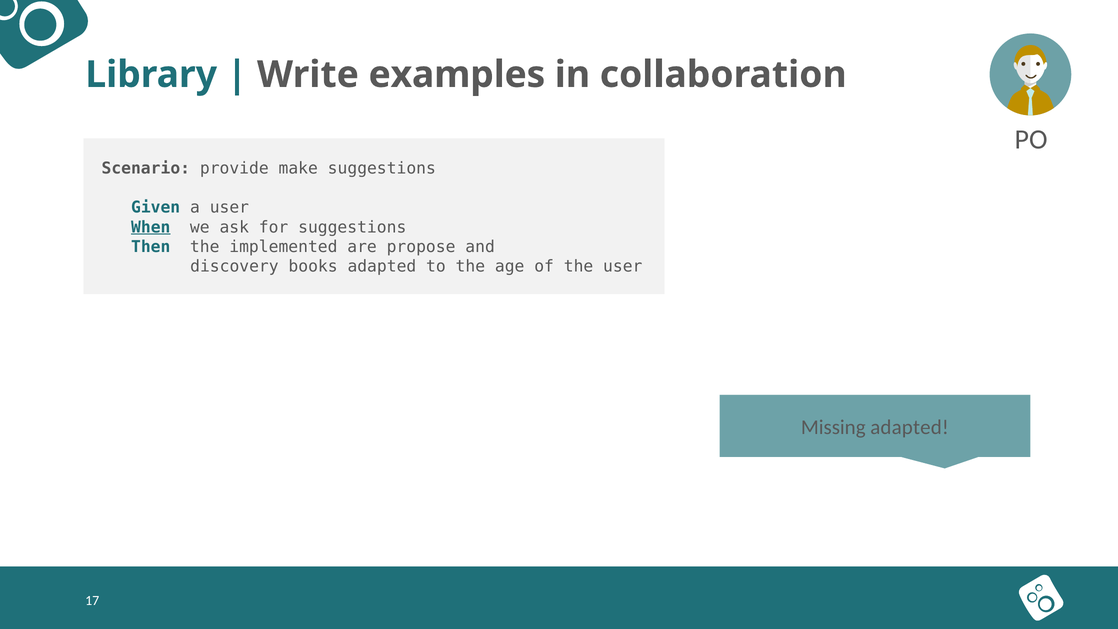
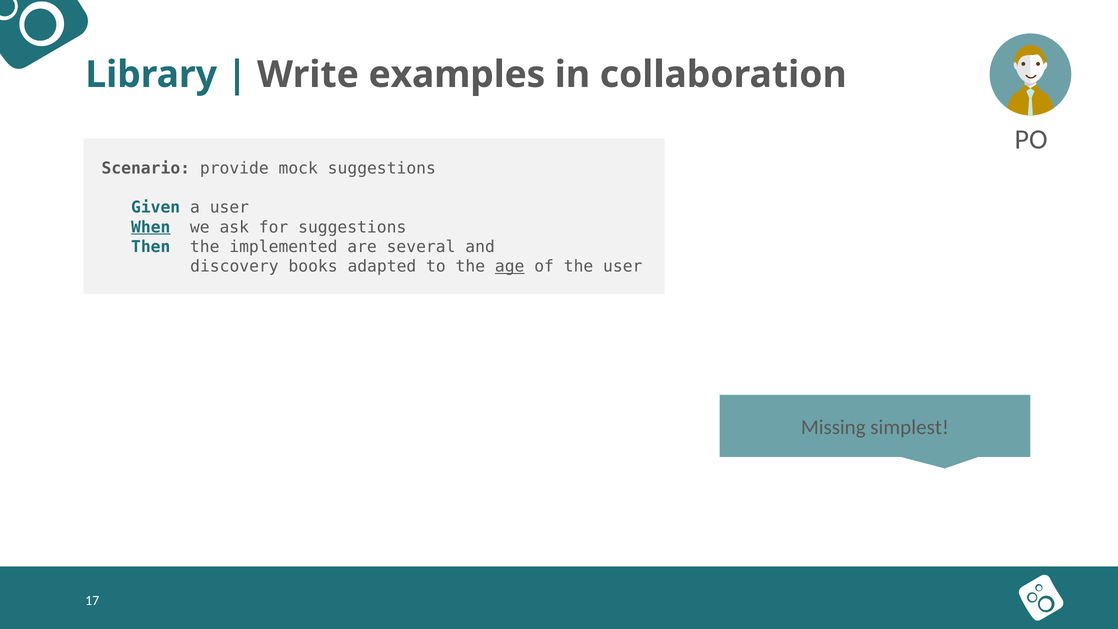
make: make -> mock (298, 168)
propose: propose -> several (421, 247)
age underline: none -> present (510, 266)
Missing adapted: adapted -> simplest (910, 427)
